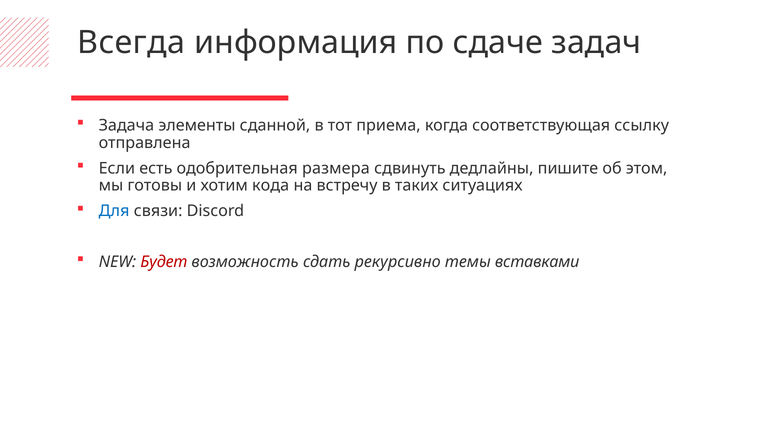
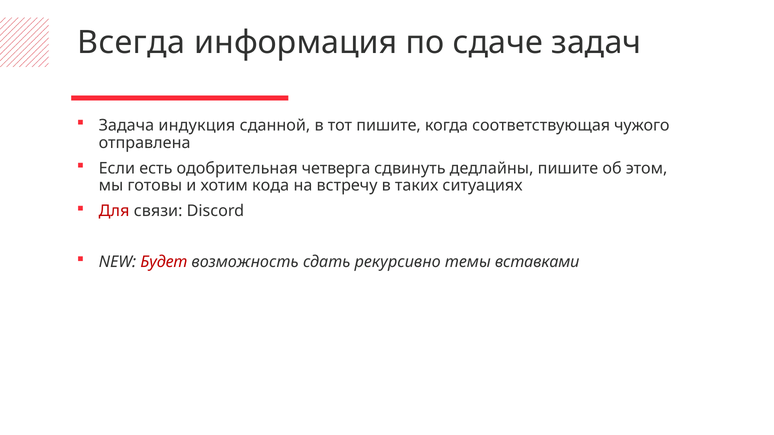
элементы: элементы -> индукция (197, 125)
тот приема: приема -> пишите (389, 125)
ссылку: ссылку -> чужого (642, 125)
размера: размера -> четверга (336, 168)
Для colour: blue -> red (114, 211)
